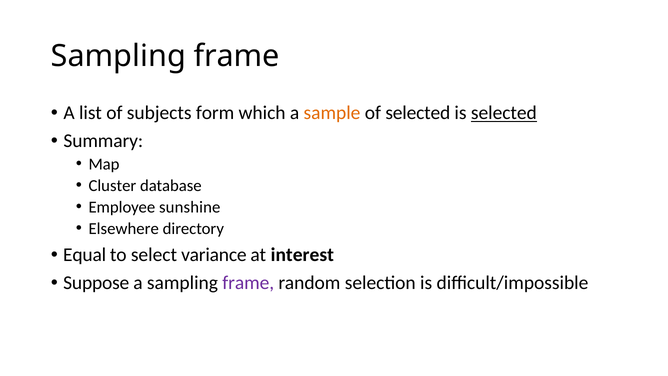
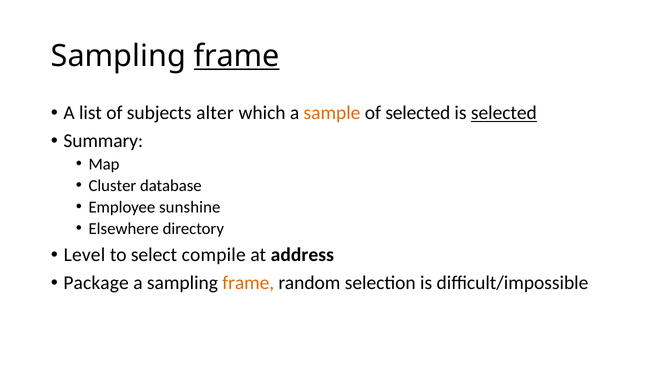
frame underline: none -> present (237, 56)
form: form -> alter (215, 113)
Equal: Equal -> Level (84, 255)
variance: variance -> compile (214, 255)
interest: interest -> address (302, 255)
Suppose: Suppose -> Package (96, 283)
frame colour: purple -> orange (248, 283)
